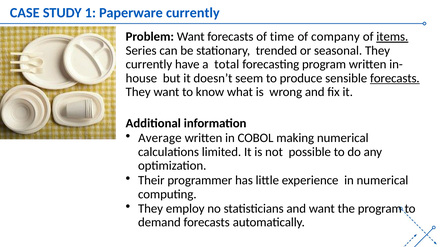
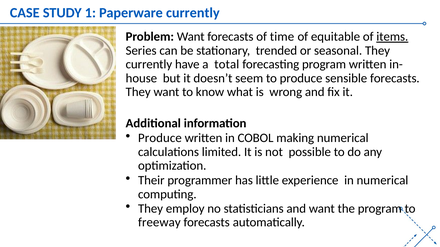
company: company -> equitable (336, 37)
forecasts underline: present -> none (395, 78)
Average: Average -> Produce (160, 138)
demand: demand -> freeway (159, 223)
